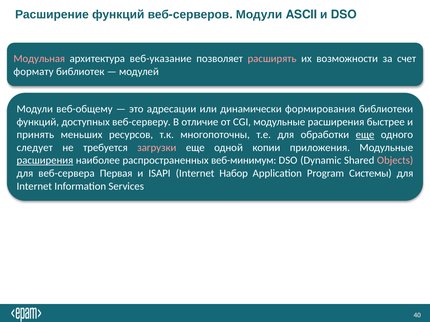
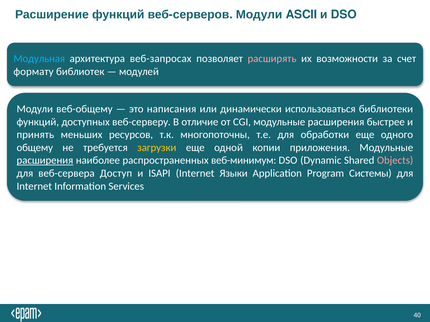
Модульная colour: pink -> light blue (39, 59)
веб-указание: веб-указание -> веб-запросах (161, 59)
адресации: адресации -> написания (172, 109)
формирования: формирования -> использоваться (320, 109)
еще underline: present -> none (365, 135)
следует: следует -> общему (35, 148)
загрузки colour: pink -> yellow (157, 148)
Первая: Первая -> Доступ (116, 174)
Набор: Набор -> Языки (234, 174)
